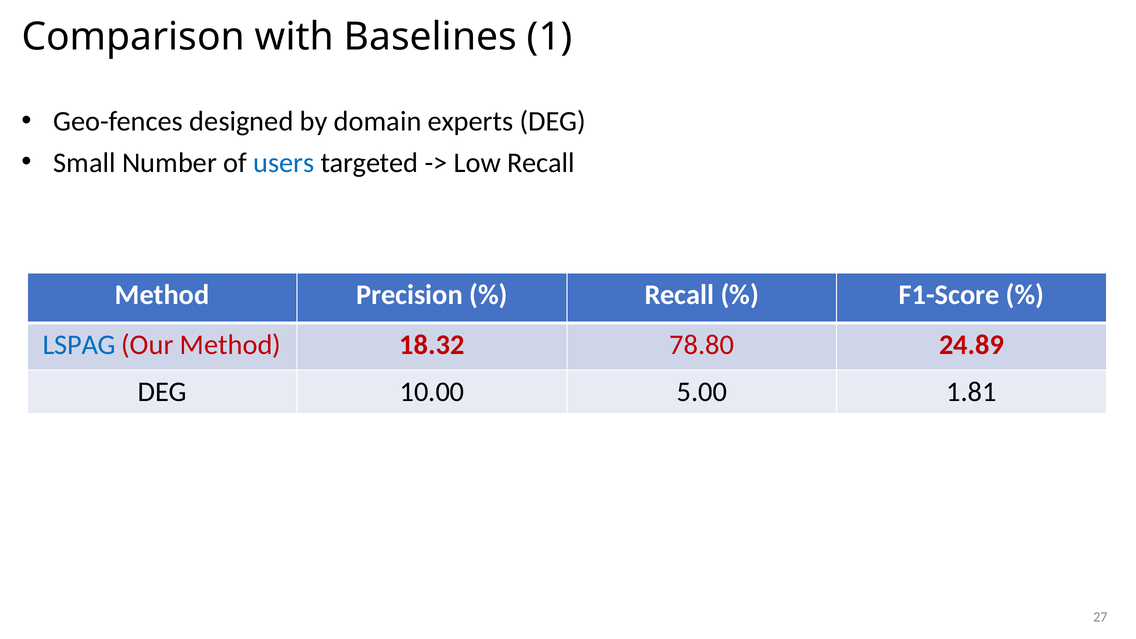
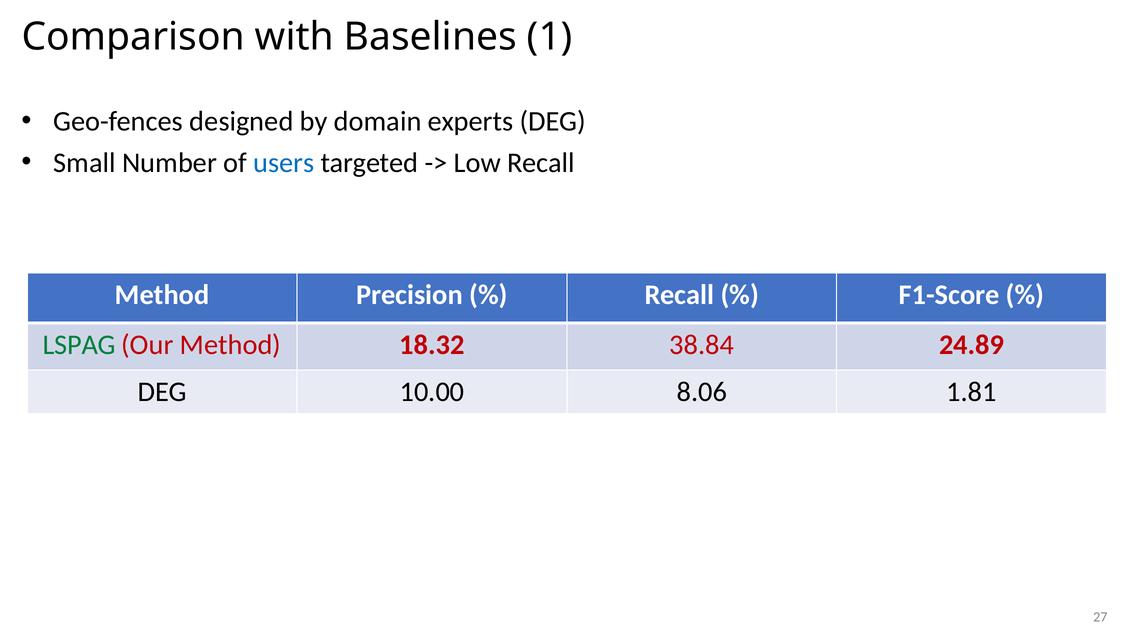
LSPAG colour: blue -> green (79, 345)
78.80: 78.80 -> 38.84 (702, 345)
5.00: 5.00 -> 8.06 (702, 392)
